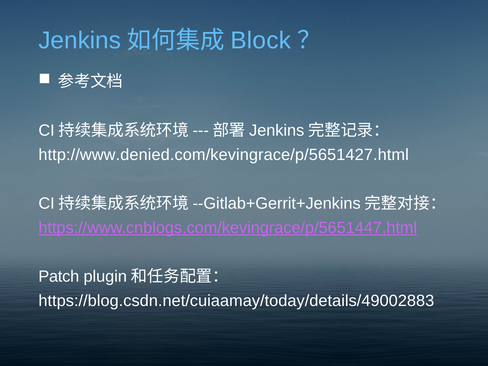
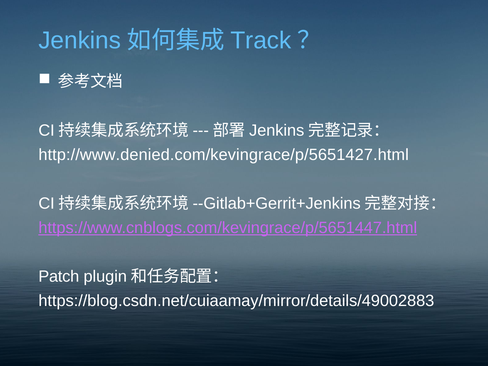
Block: Block -> Track (261, 40)
https://blog.csdn.net/cuiaamay/today/details/49002883: https://blog.csdn.net/cuiaamay/today/details/49002883 -> https://blog.csdn.net/cuiaamay/mirror/details/49002883 (236, 301)
